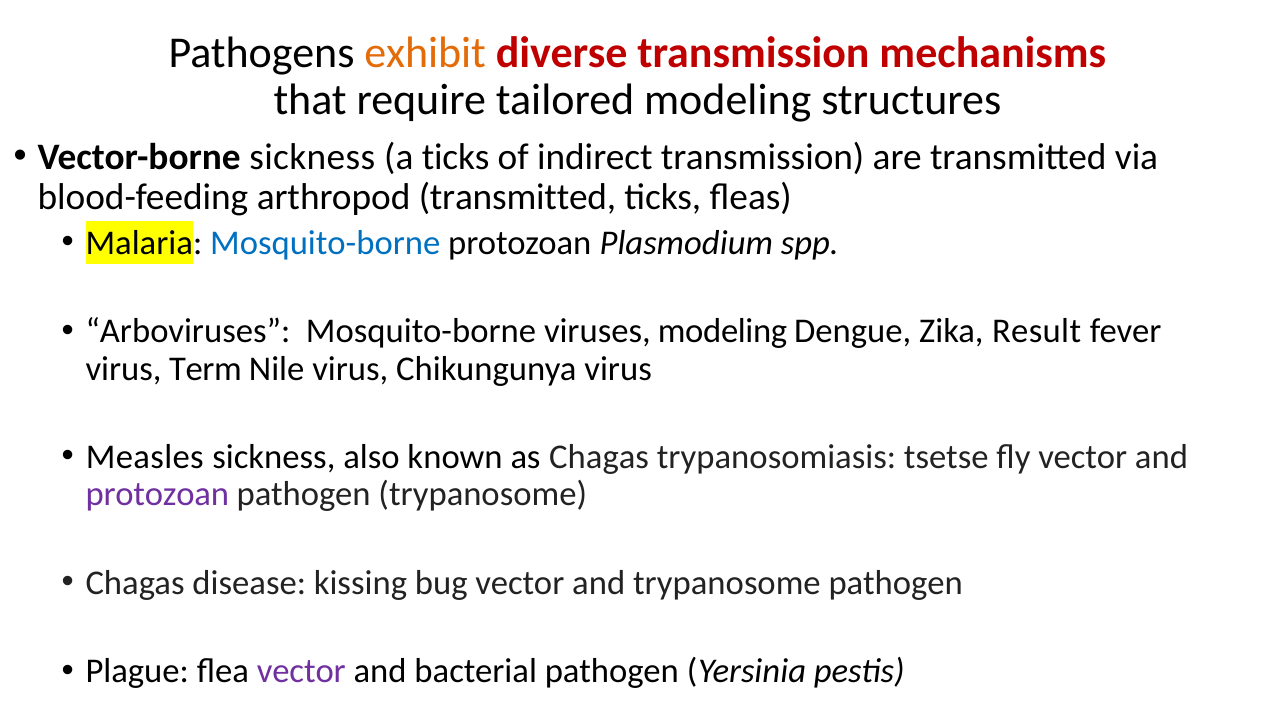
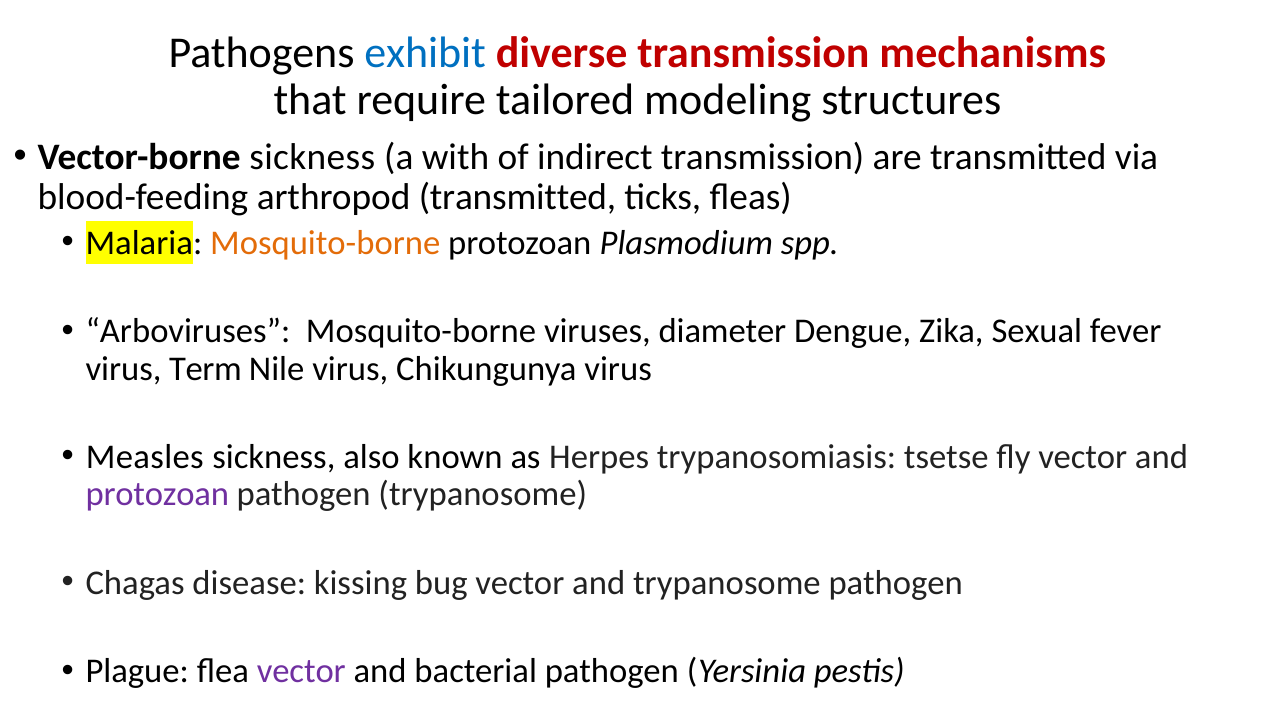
exhibit colour: orange -> blue (425, 53)
a ticks: ticks -> with (455, 157)
Mosquito-borne colour: blue -> orange (325, 243)
viruses modeling: modeling -> diameter (722, 331)
Result: Result -> Sexual (1037, 331)
as Chagas: Chagas -> Herpes (599, 457)
